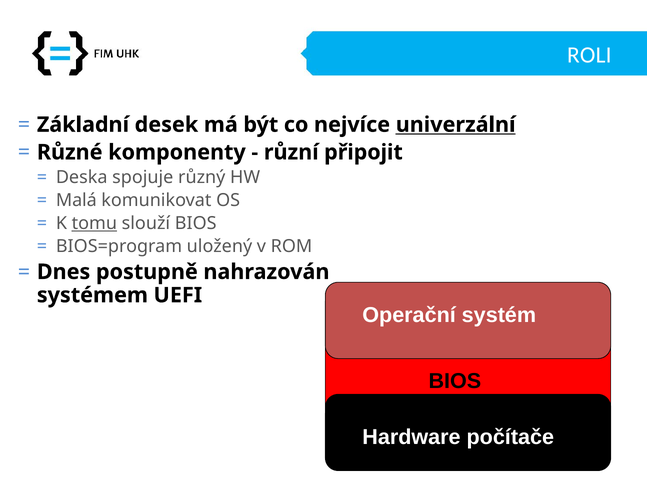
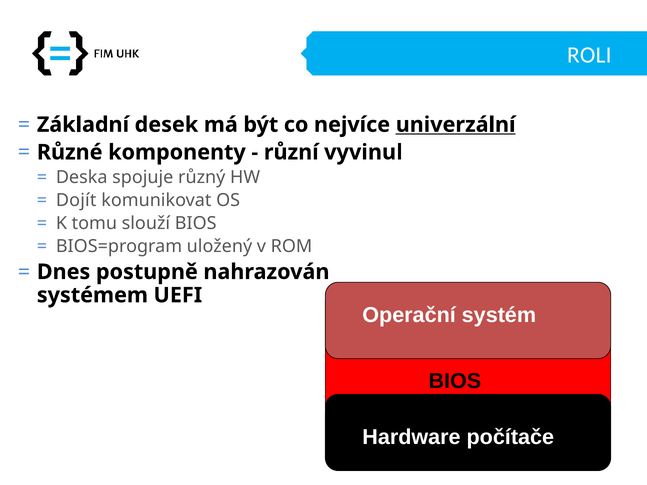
připojit: připojit -> vyvinul (363, 152)
Malá: Malá -> Dojít (76, 200)
tomu underline: present -> none (94, 223)
